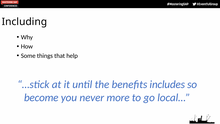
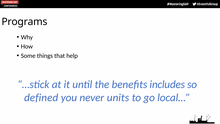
Including: Including -> Programs (24, 22)
become: become -> defined (41, 97)
more: more -> units (118, 97)
